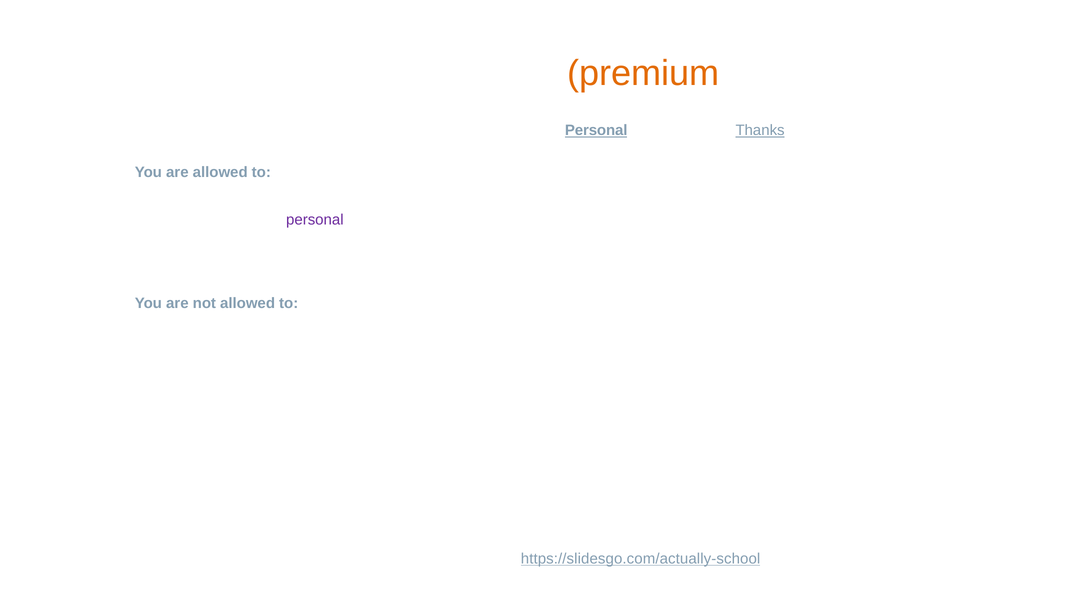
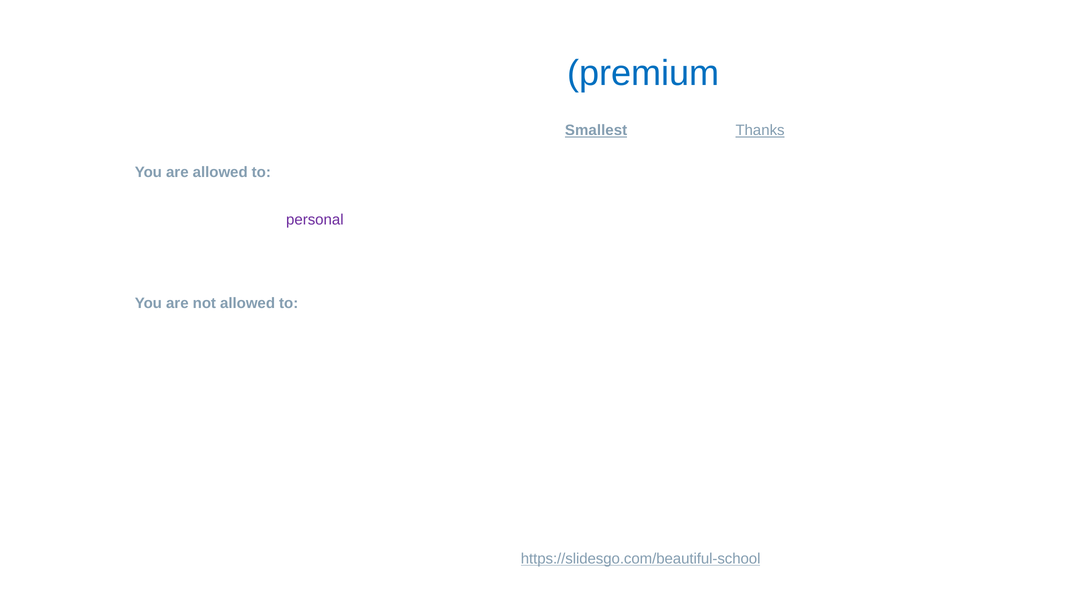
premium colour: orange -> blue (643, 73)
attributing Personal: Personal -> Smallest (596, 130)
https://slidesgo.com/actually-school: https://slidesgo.com/actually-school -> https://slidesgo.com/beautiful-school (641, 558)
